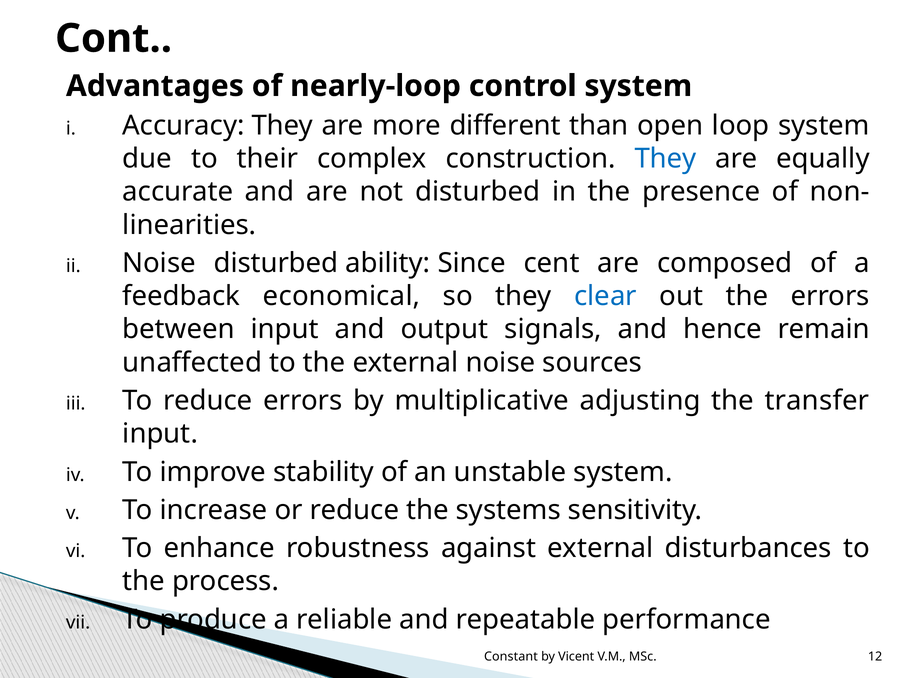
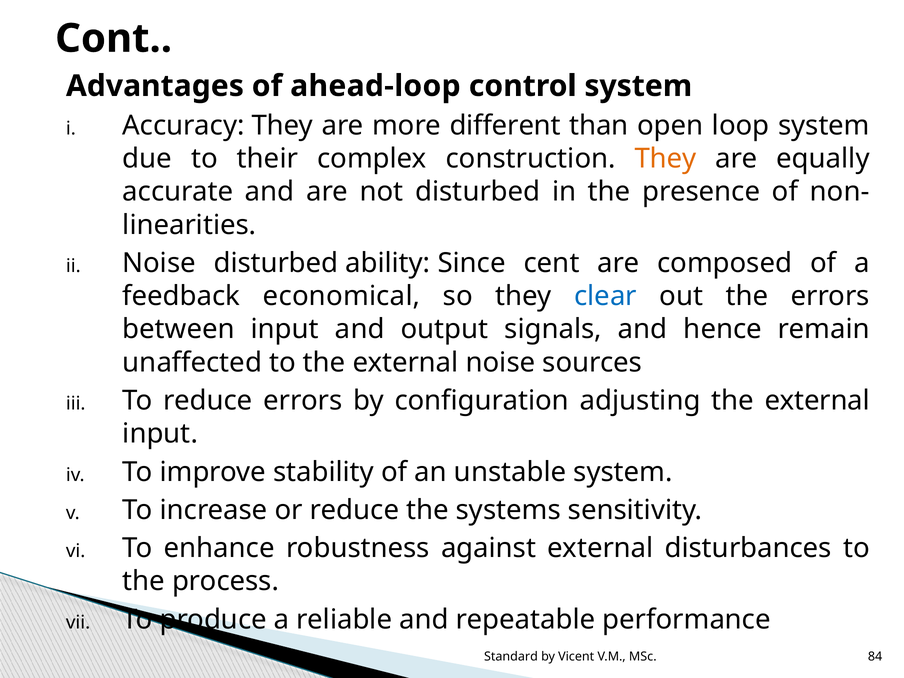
nearly-loop: nearly-loop -> ahead-loop (375, 86)
They colour: blue -> orange (666, 159)
multiplicative: multiplicative -> configuration (482, 401)
adjusting the transfer: transfer -> external (817, 401)
Constant: Constant -> Standard (511, 657)
12: 12 -> 84 (875, 657)
